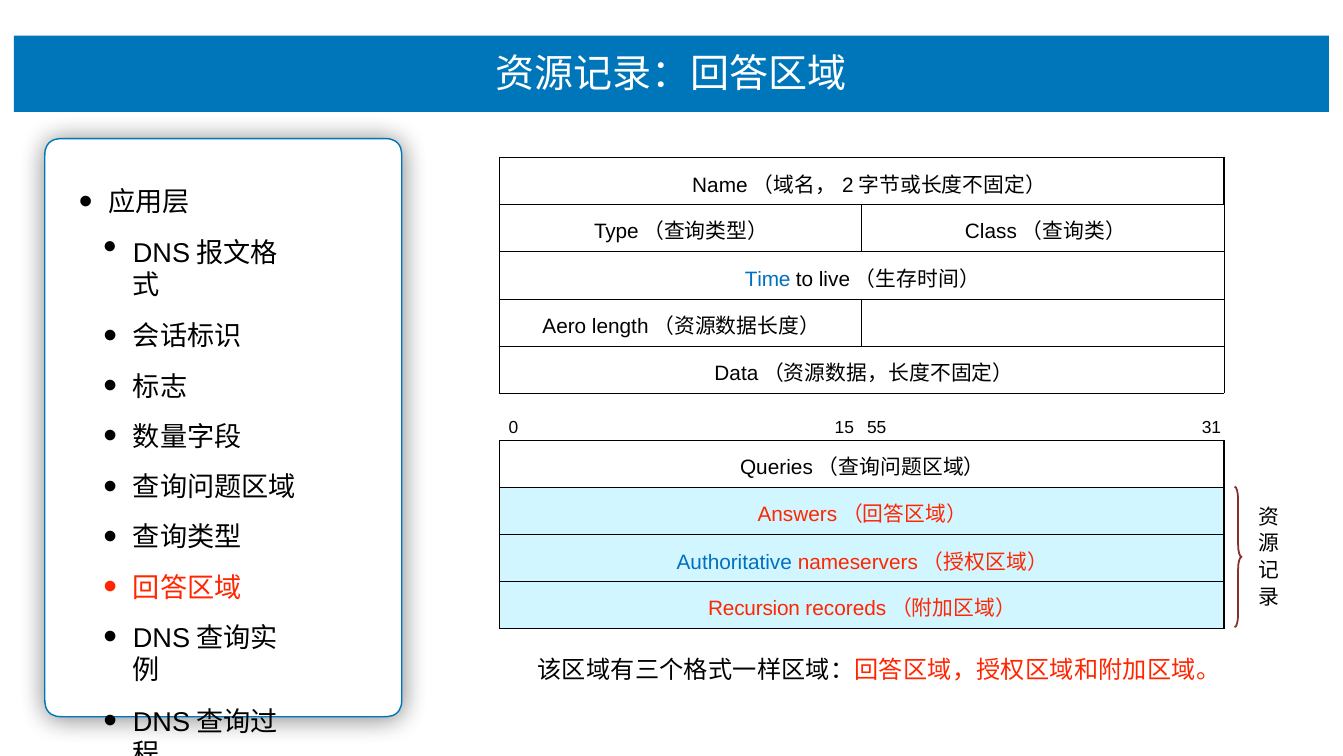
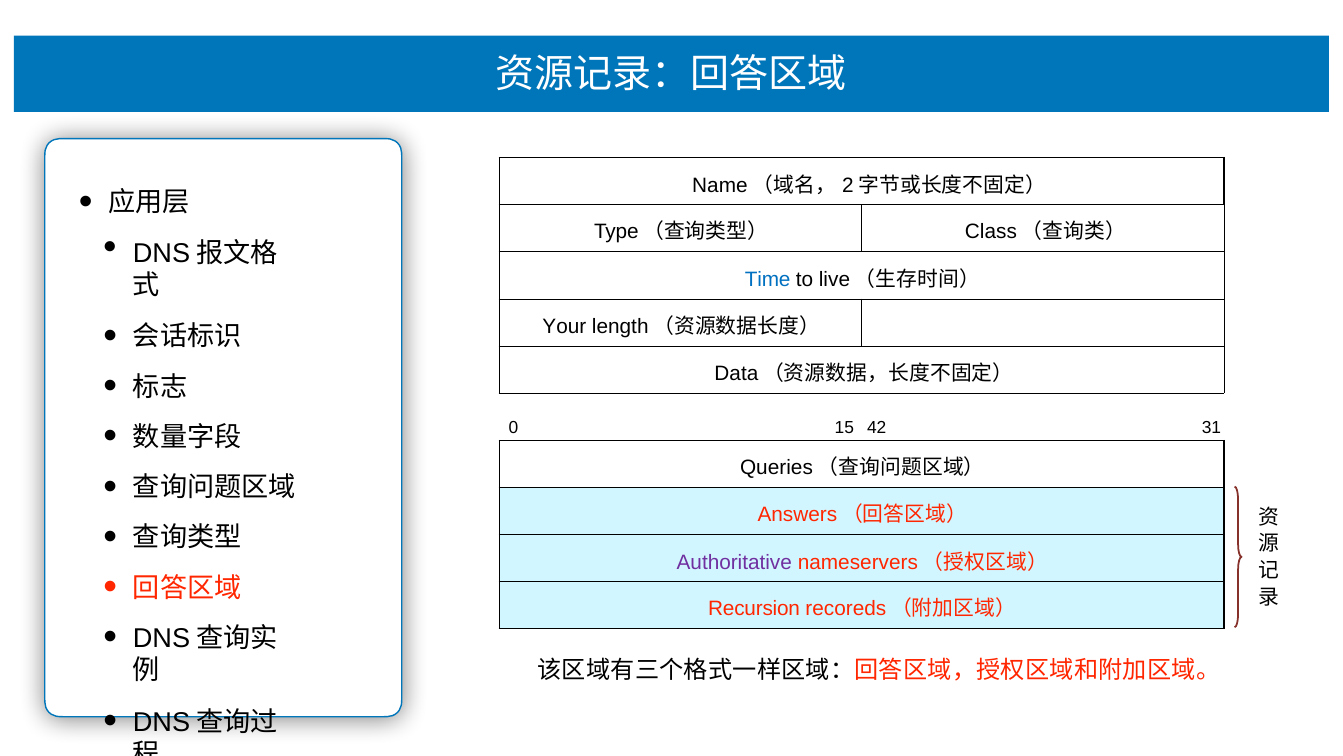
Aero: Aero -> Your (564, 326)
55: 55 -> 42 (877, 428)
Authoritative colour: blue -> purple (734, 562)
